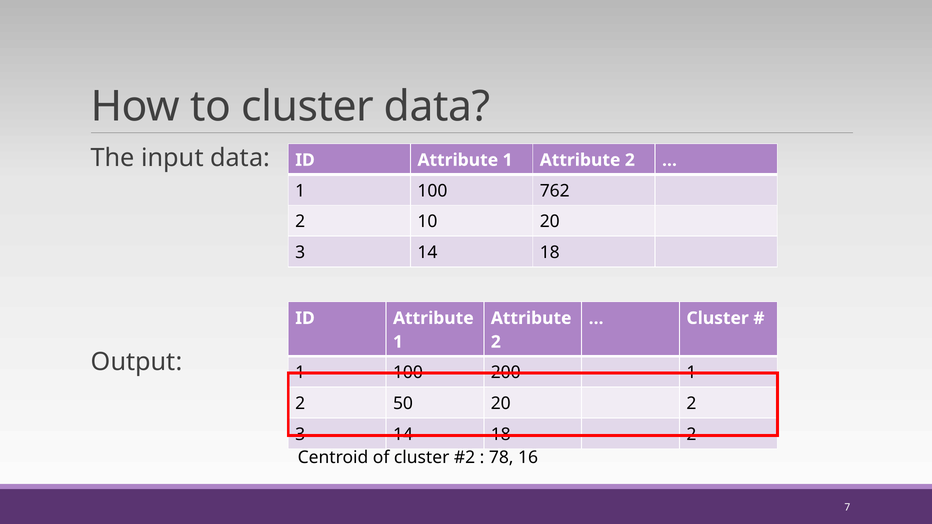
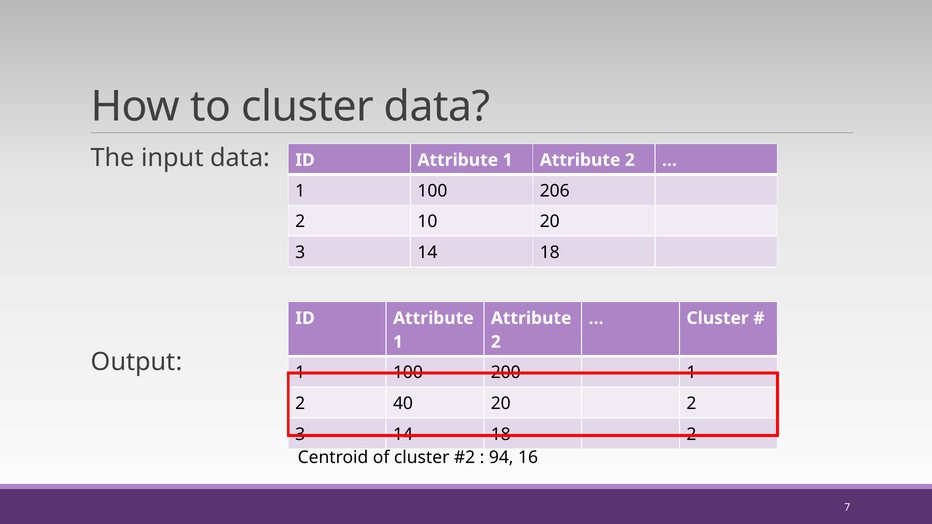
762: 762 -> 206 (555, 191)
50: 50 -> 40 (403, 404)
78: 78 -> 94 (501, 458)
